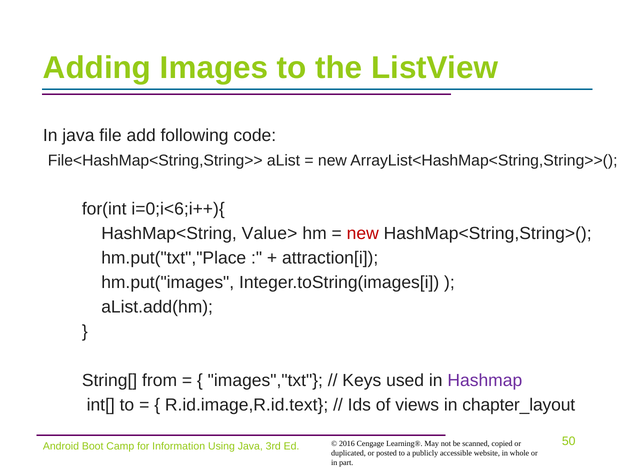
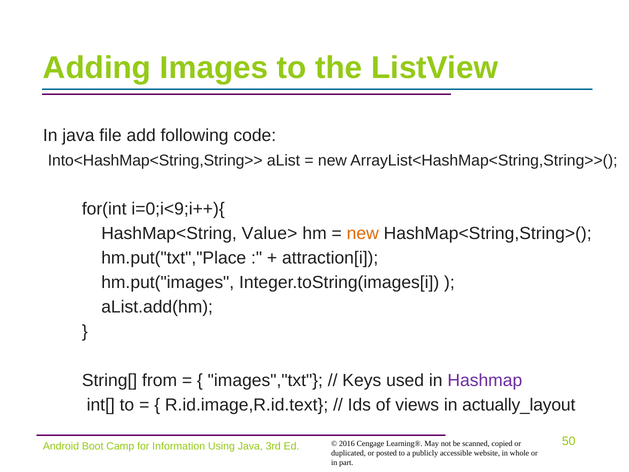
File<HashMap<String,String>>: File<HashMap<String,String>> -> Into<HashMap<String,String>> (155, 160)
i=0;i<6;i++){: i=0;i<6;i++){ -> i=0;i<9;i++){ (178, 209)
new colour: red -> orange (363, 233)
chapter_layout: chapter_layout -> actually_layout (519, 405)
